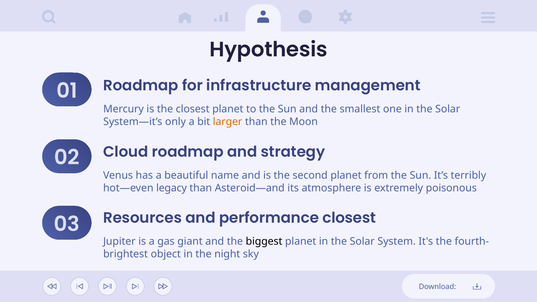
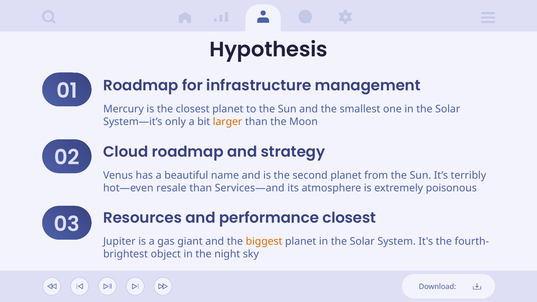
legacy: legacy -> resale (171, 188)
Asteroid—and: Asteroid—and -> Services—and (250, 188)
biggest colour: black -> orange (264, 241)
